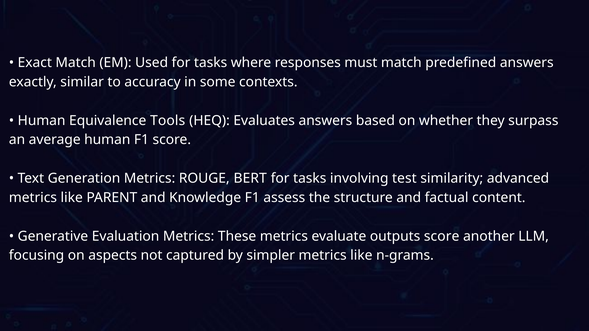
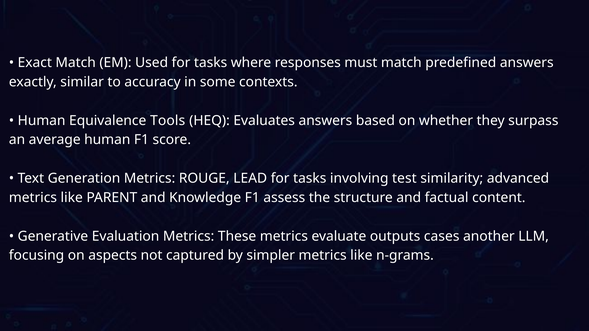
BERT: BERT -> LEAD (250, 179)
outputs score: score -> cases (442, 236)
